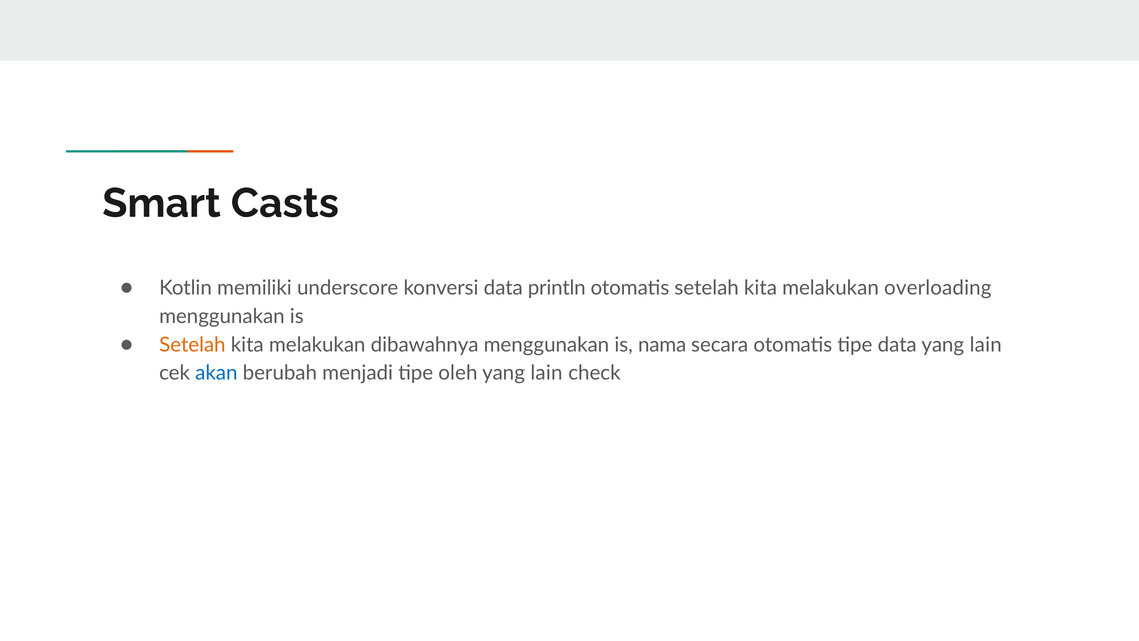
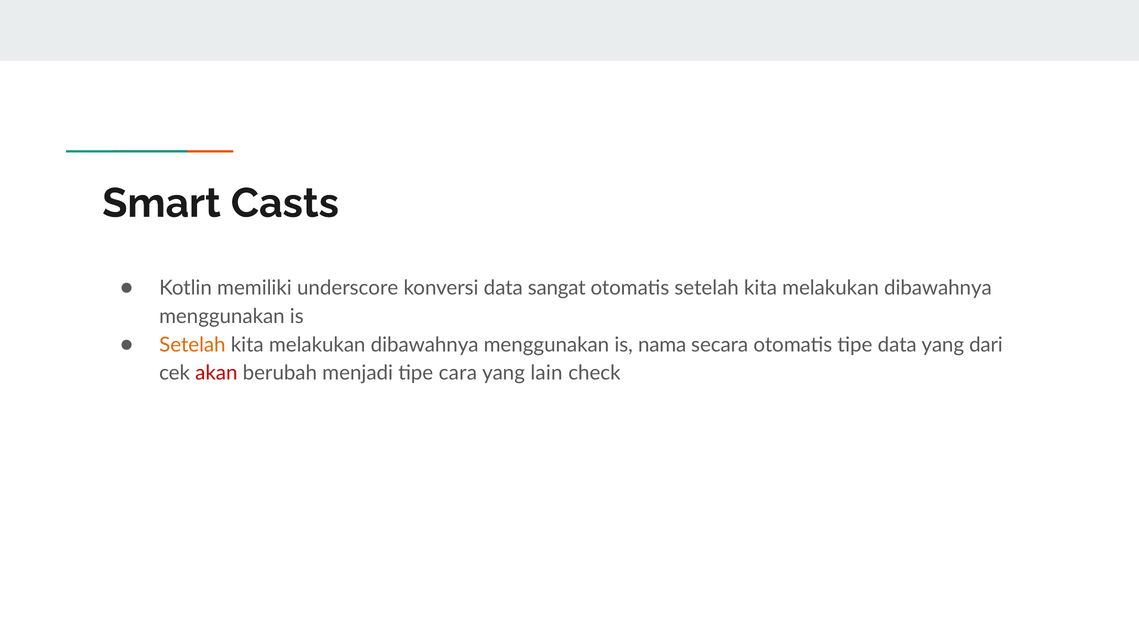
println: println -> sangat (557, 288)
overloading: overloading -> dibawahnya (938, 288)
data yang lain: lain -> dari (986, 345)
akan colour: blue -> red (216, 373)
oleh: oleh -> cara (458, 373)
